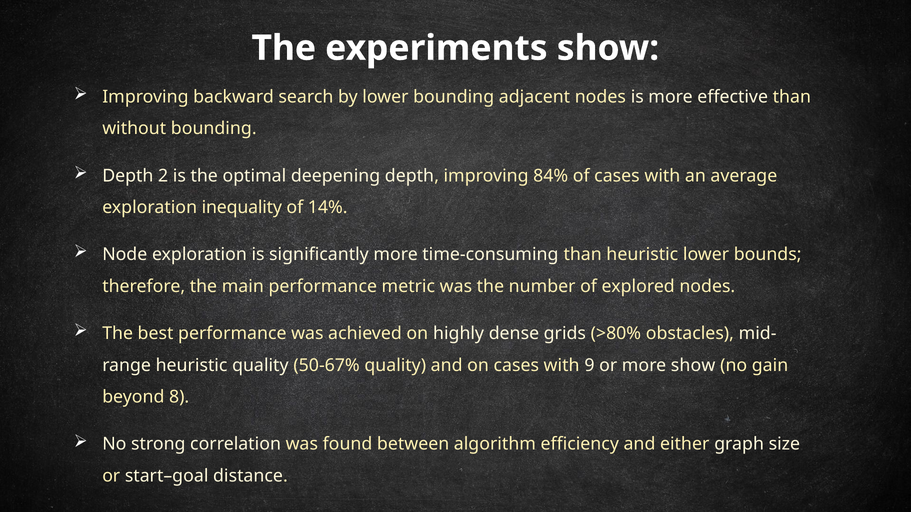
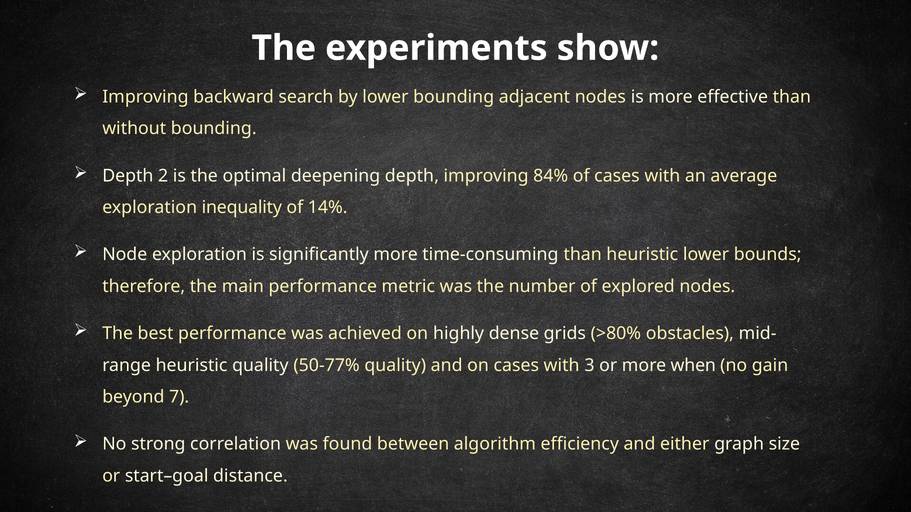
50-67%: 50-67% -> 50-77% (327, 366)
9: 9 -> 3 (590, 366)
more show: show -> when (693, 366)
8: 8 -> 7 (179, 397)
